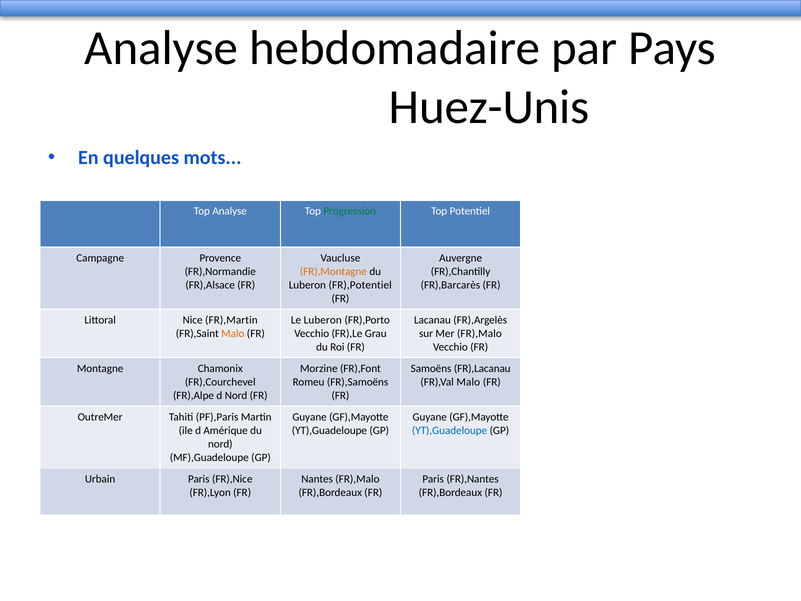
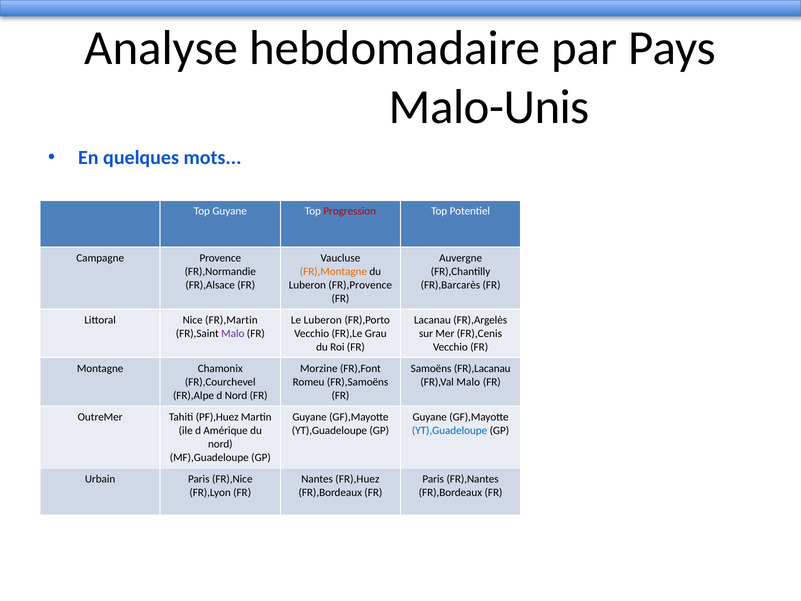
Huez-Unis: Huez-Unis -> Malo-Unis (489, 107)
Top Analyse: Analyse -> Guyane (230, 211)
Progression colour: green -> red (350, 211)
FR),Potentiel: FR),Potentiel -> FR),Provence (360, 285)
Malo colour: orange -> purple (233, 333)
Mer FR),Malo: FR),Malo -> FR),Cenis (479, 333)
PF),Paris: PF),Paris -> PF),Huez (217, 417)
Nantes FR),Malo: FR),Malo -> FR),Huez (357, 479)
